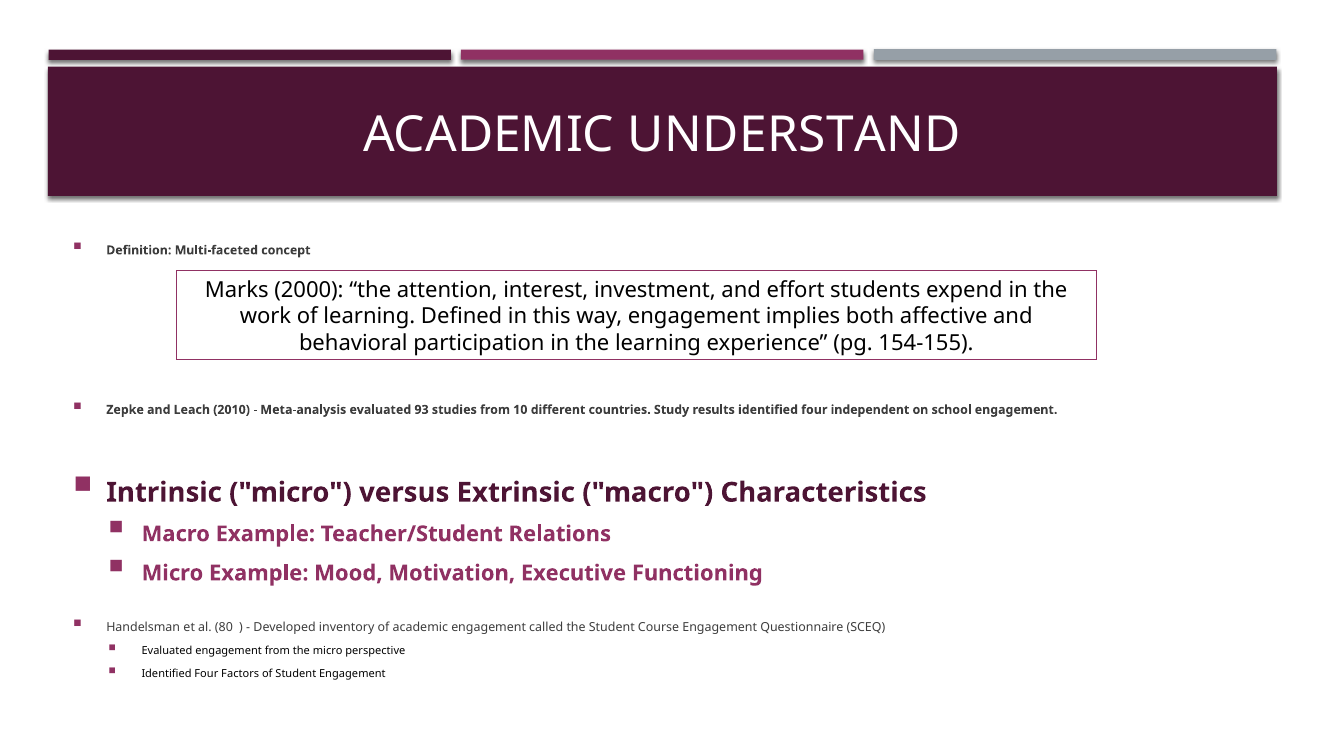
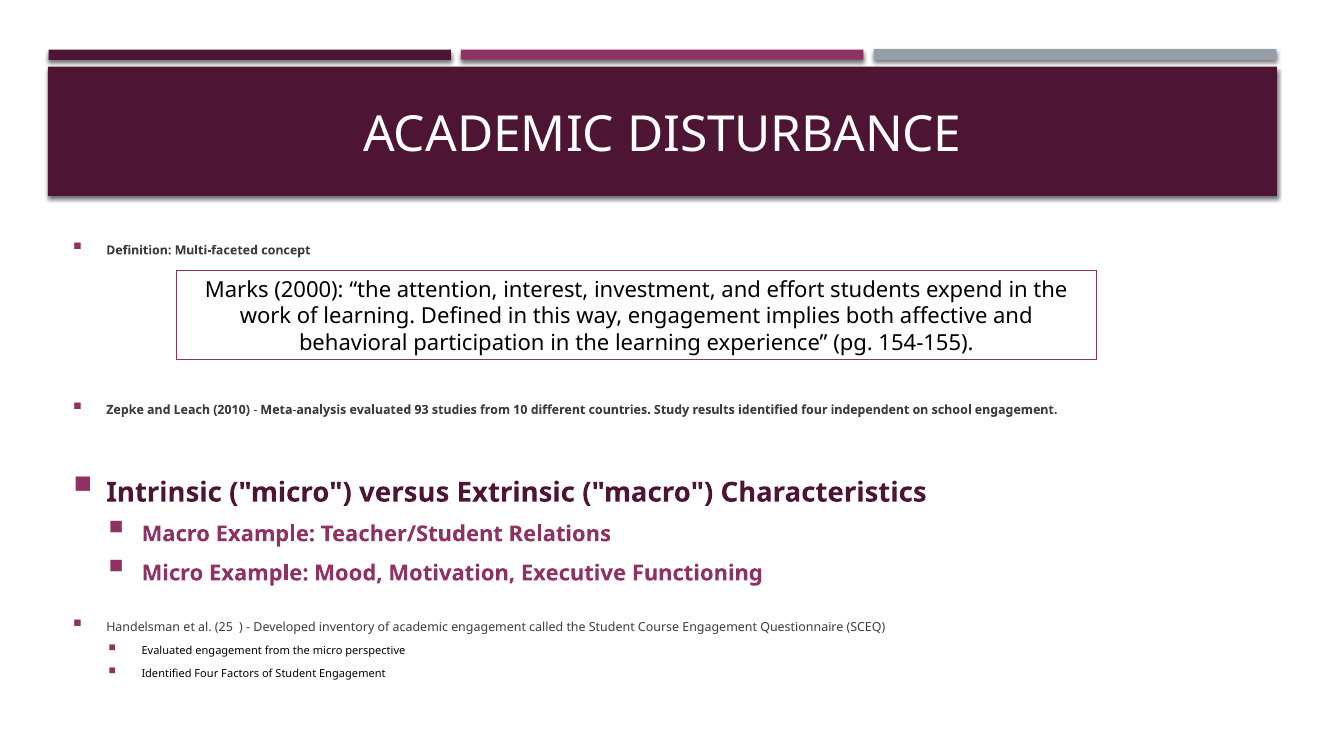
UNDERSTAND: UNDERSTAND -> DISTURBANCE (794, 135)
80: 80 -> 25 (224, 627)
